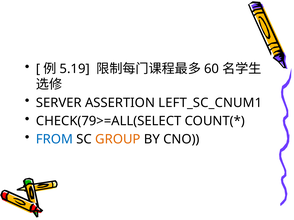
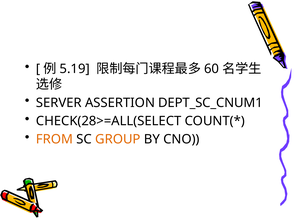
LEFT_SC_CNUM1: LEFT_SC_CNUM1 -> DEPT_SC_CNUM1 (210, 103)
CHECK(79>=ALL(SELECT: CHECK(79>=ALL(SELECT -> CHECK(28>=ALL(SELECT (109, 121)
FROM colour: blue -> orange (54, 140)
